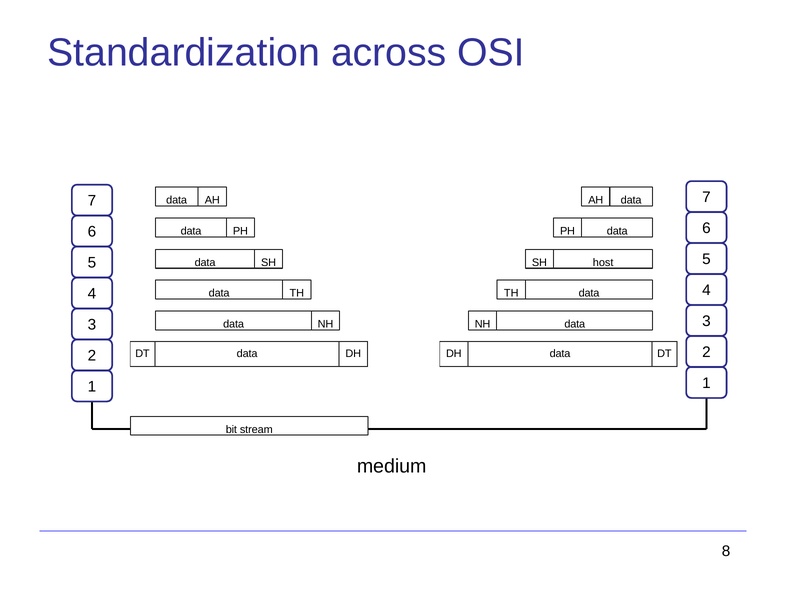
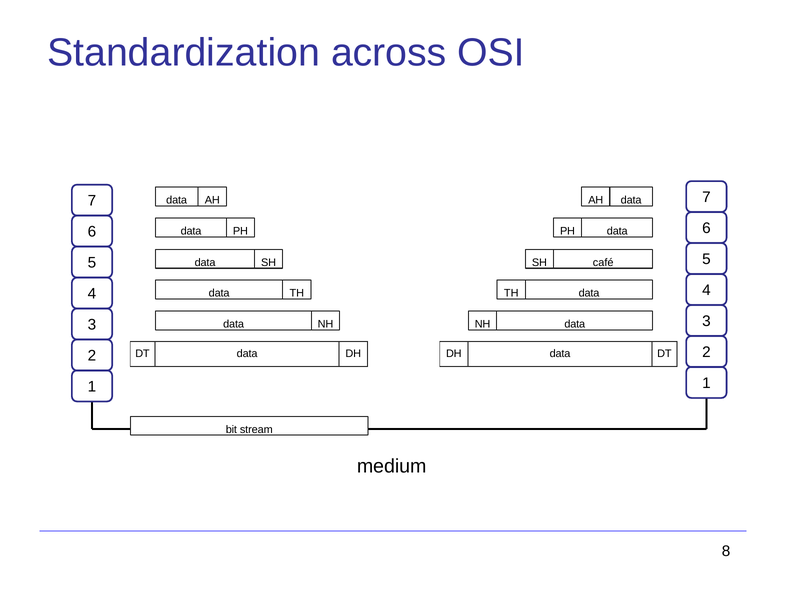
host: host -> café (603, 262)
